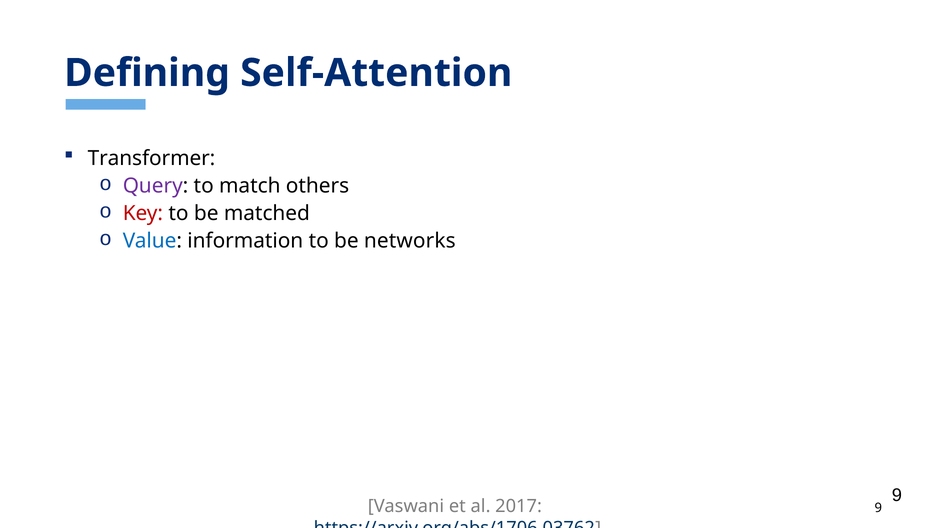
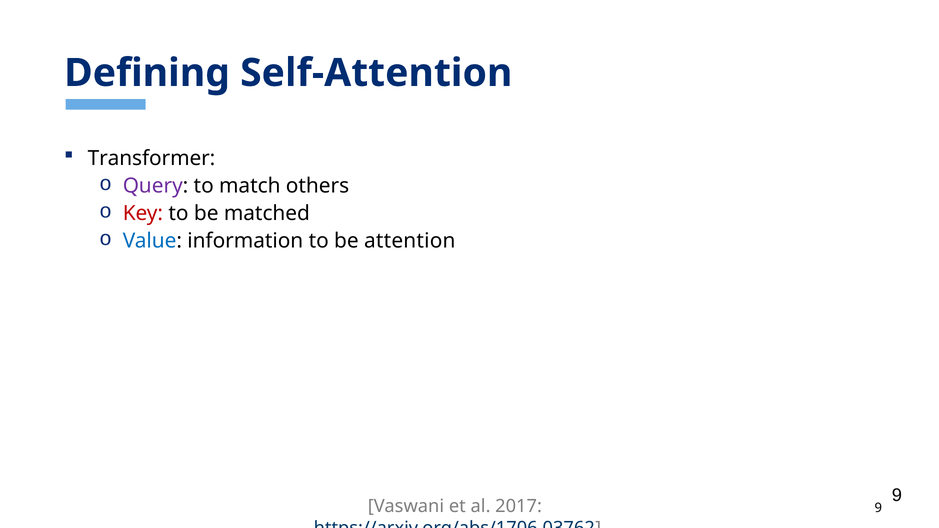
networks: networks -> attention (410, 241)
